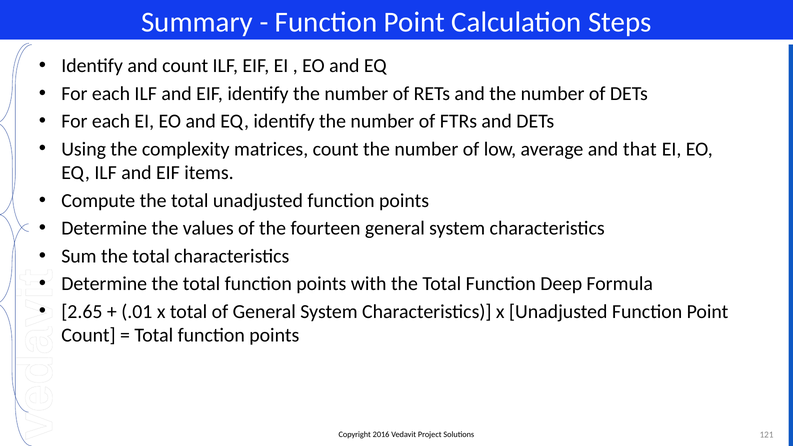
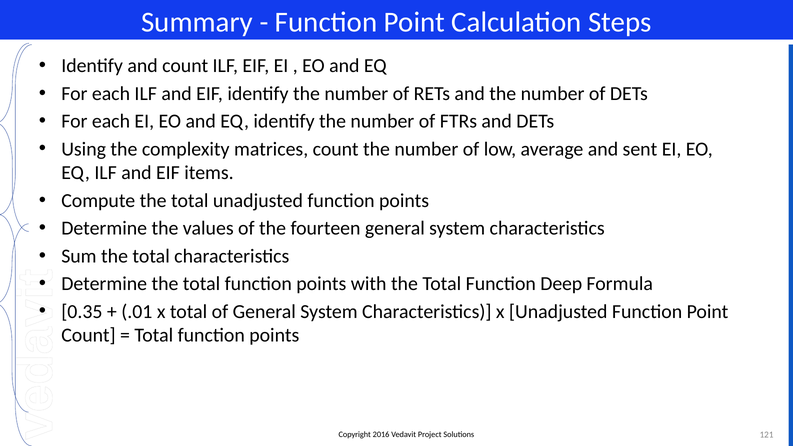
that: that -> sent (640, 149)
2.65: 2.65 -> 0.35 (82, 312)
